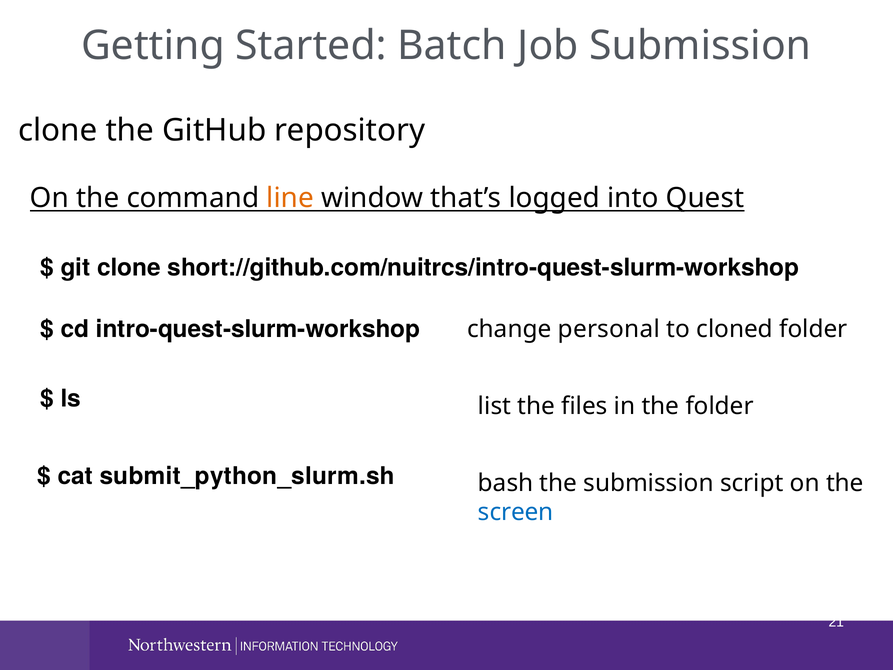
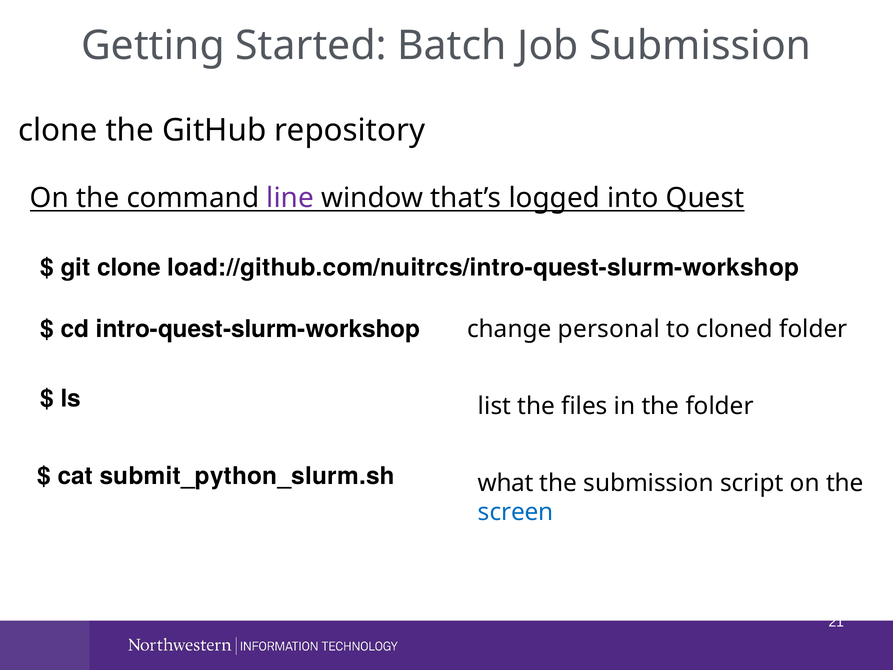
line colour: orange -> purple (290, 198)
short://github.com/nuitrcs/intro-quest-slurm-workshop: short://github.com/nuitrcs/intro-quest-slurm-workshop -> load://github.com/nuitrcs/intro-quest-slurm-workshop (483, 268)
bash: bash -> what (506, 483)
